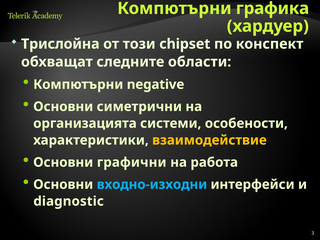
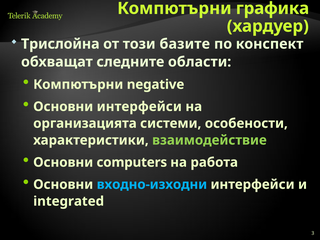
chipset: chipset -> базите (185, 44)
Основни симетрични: симетрични -> интерфейси (139, 107)
взаимодействие colour: yellow -> light green (209, 140)
графични: графични -> computers (132, 162)
diagnostic: diagnostic -> integrated (69, 201)
